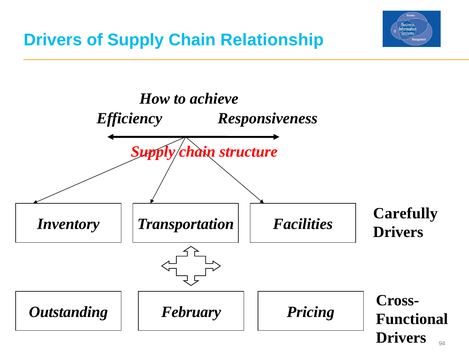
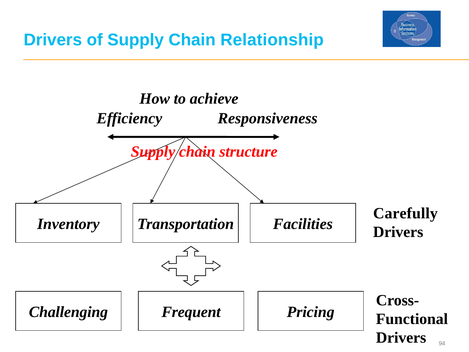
Outstanding: Outstanding -> Challenging (68, 312)
February: February -> Frequent (191, 312)
